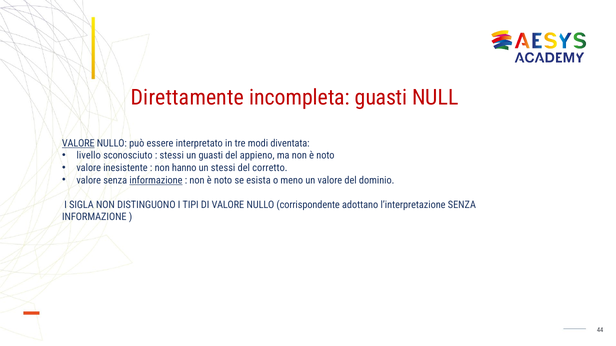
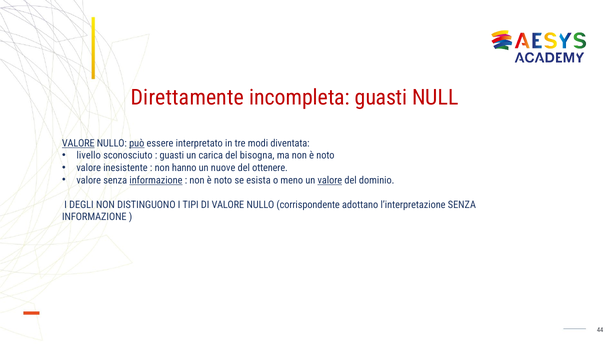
può underline: none -> present (137, 143)
stessi: stessi -> guasti (172, 156)
un guasti: guasti -> carica (211, 156)
appieno: appieno -> bisogna (257, 156)
un stessi: stessi -> nuove (223, 168)
corretto: corretto -> ottenere (270, 168)
valore underline: none -> present (330, 180)
SIGLA: SIGLA -> DEGLI (81, 205)
